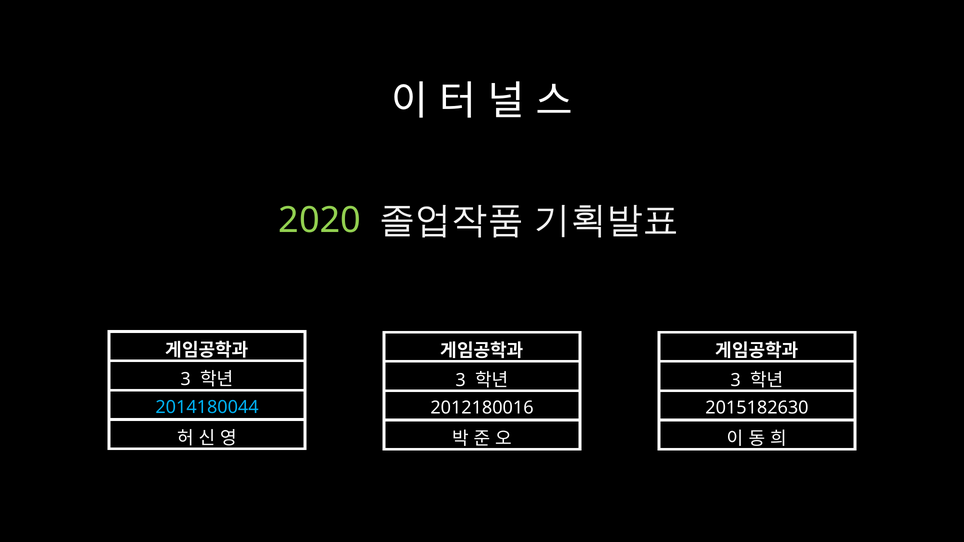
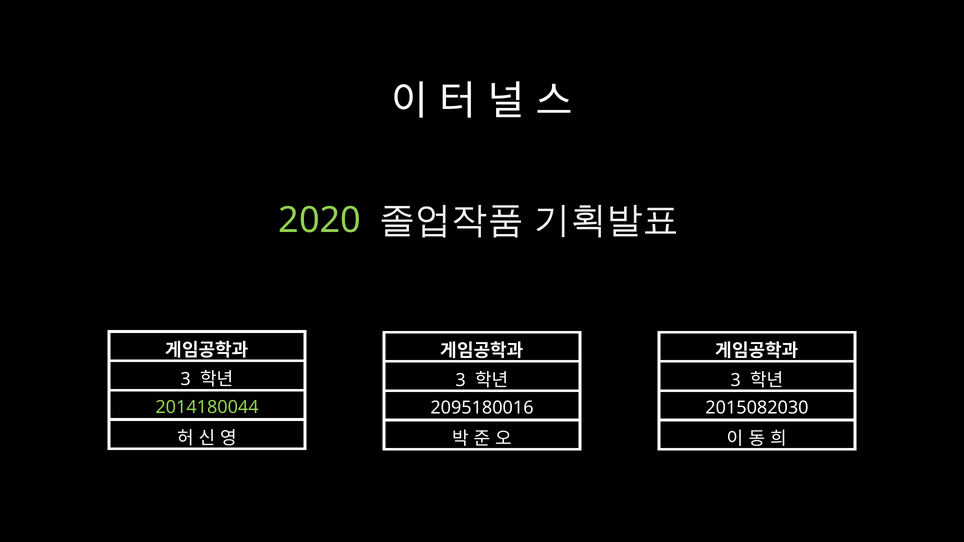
2014180044 colour: light blue -> light green (207, 407)
2012180016: 2012180016 -> 2095180016 (482, 408)
2015182630: 2015182630 -> 2015082030 (757, 408)
